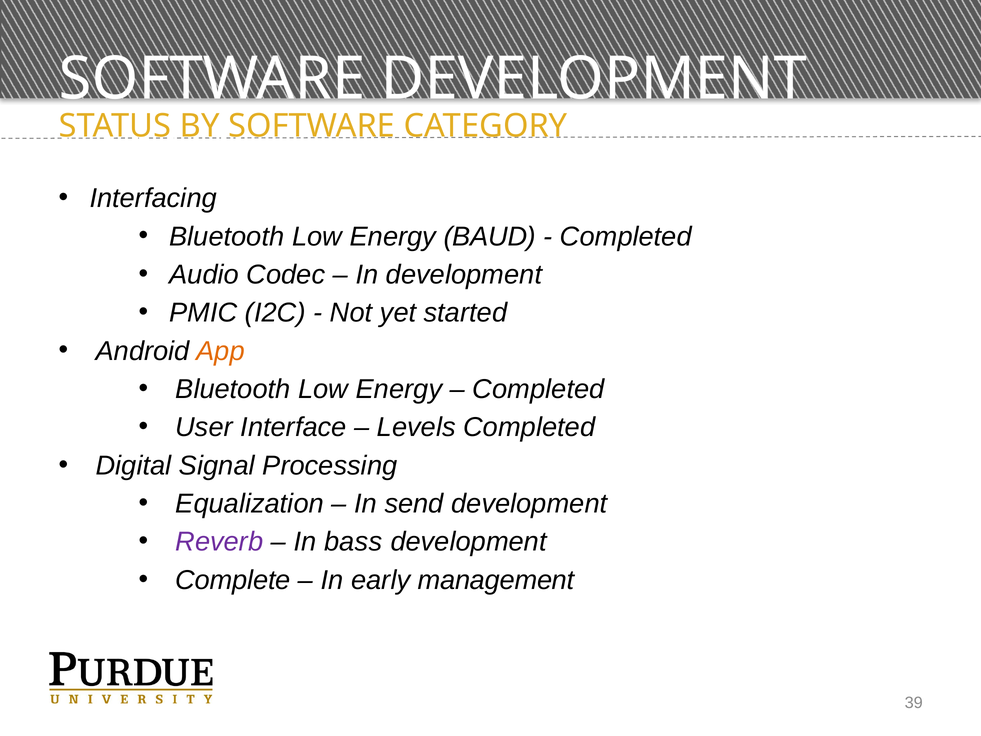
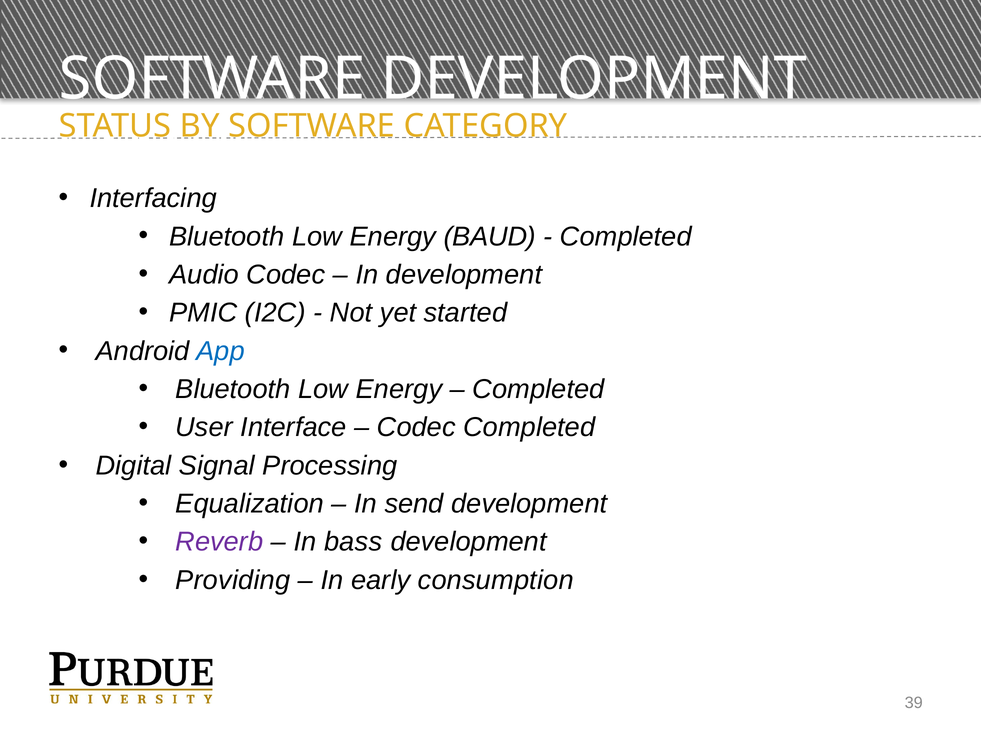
App colour: orange -> blue (220, 351)
Levels: Levels -> Codec (416, 427)
Complete: Complete -> Providing (233, 580)
management: management -> consumption (496, 580)
